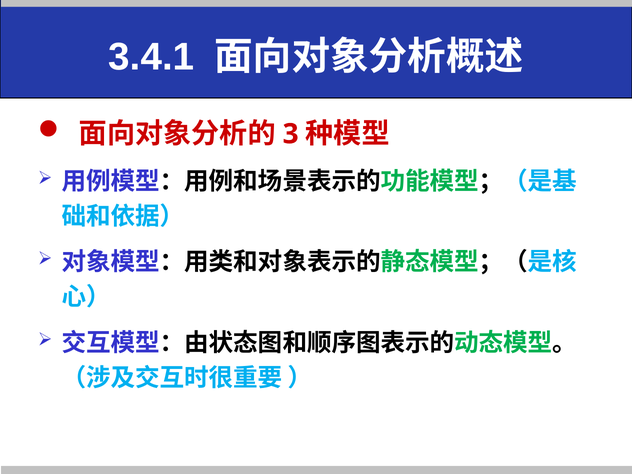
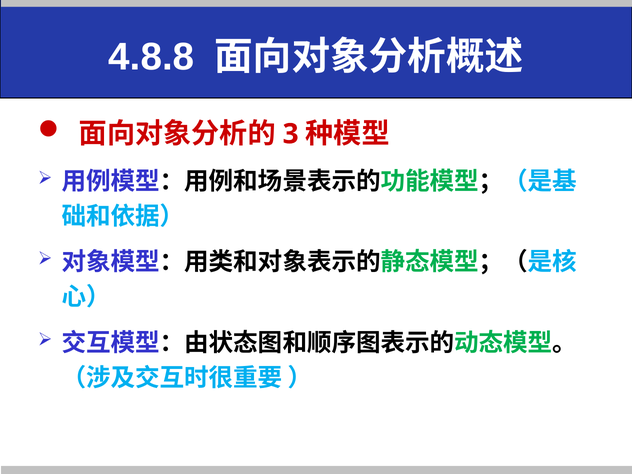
3.4.1: 3.4.1 -> 4.8.8 (151, 57)
